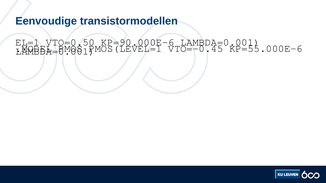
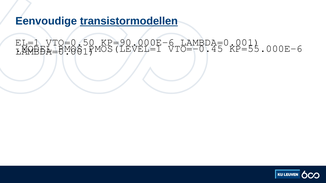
transistormodellen underline: none -> present (129, 21)
